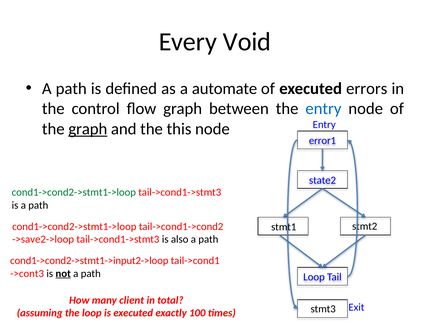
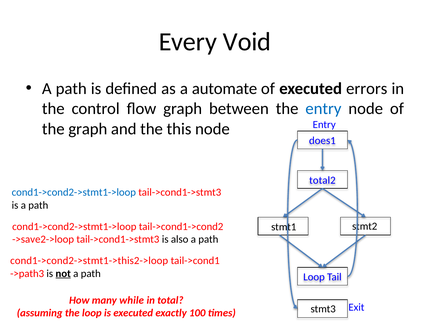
graph underline: present -> none (88, 129)
error1: error1 -> does1 (322, 140)
state2: state2 -> total2 (322, 180)
cond1->cond2->stmt1->loop colour: green -> blue (74, 192)
cond1->cond2->stmt1->input2->loop: cond1->cond2->stmt1->input2->loop -> cond1->cond2->stmt1->this2->loop (89, 260)
->cont3: ->cont3 -> ->path3 (27, 273)
client: client -> while (132, 300)
